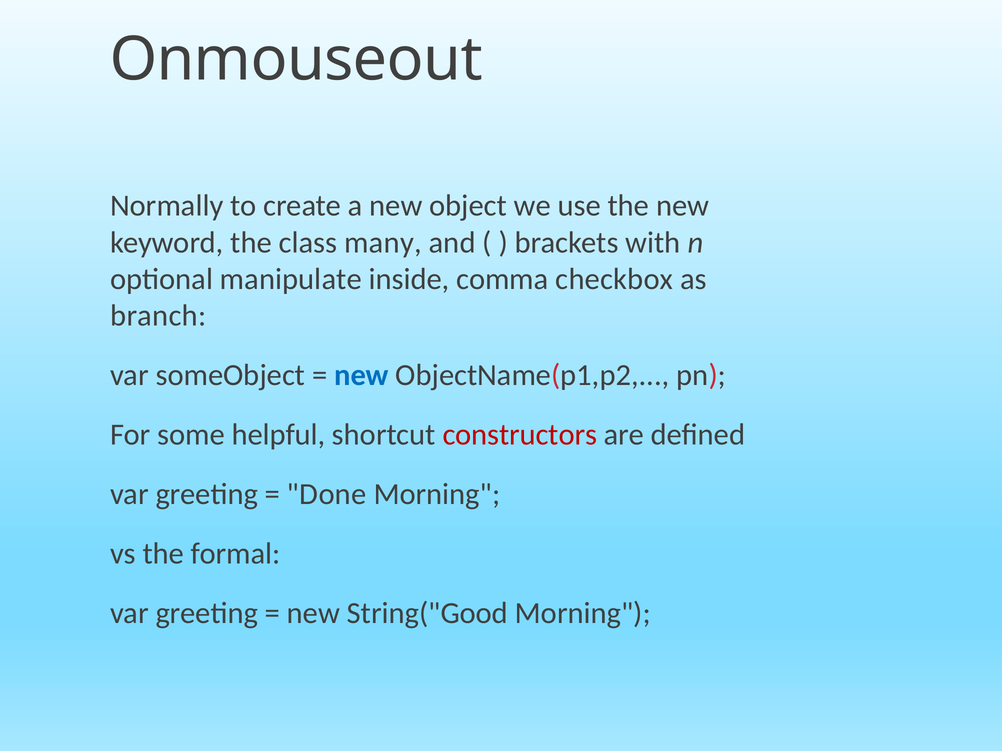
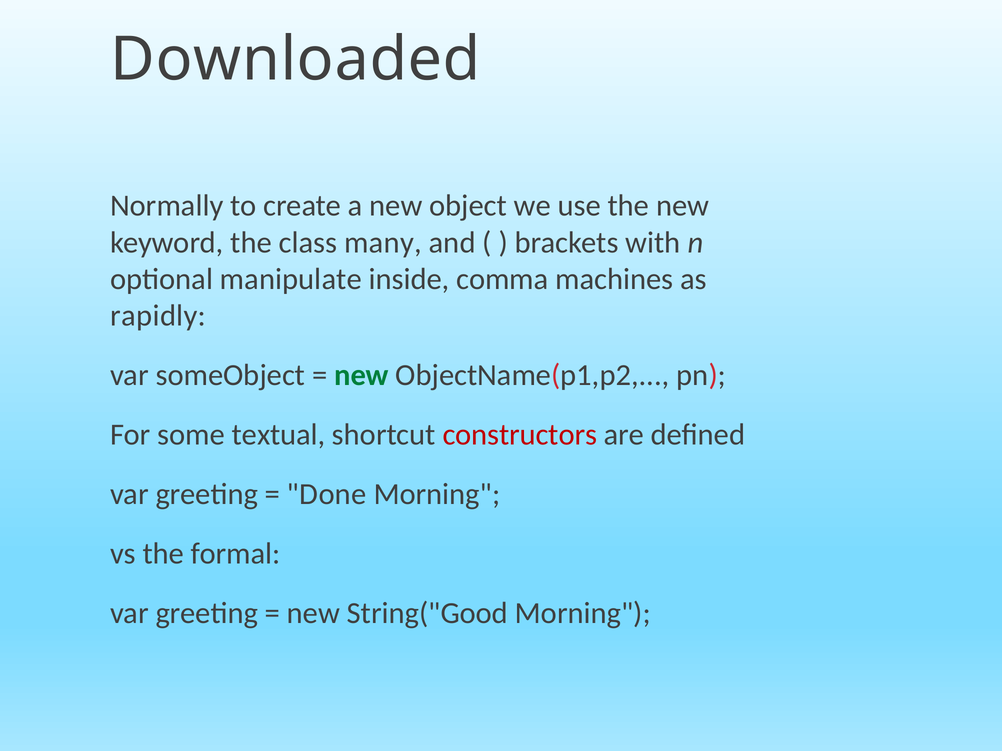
Onmouseout: Onmouseout -> Downloaded (295, 59)
checkbox: checkbox -> machines (614, 279)
branch: branch -> rapidly (158, 316)
new colour: blue -> green (362, 376)
helpful: helpful -> textual (279, 435)
